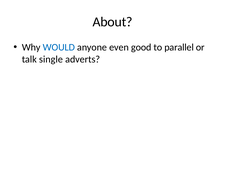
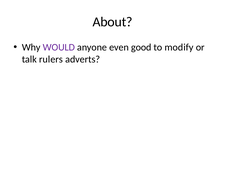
WOULD colour: blue -> purple (59, 47)
parallel: parallel -> modify (179, 47)
single: single -> rulers (51, 59)
